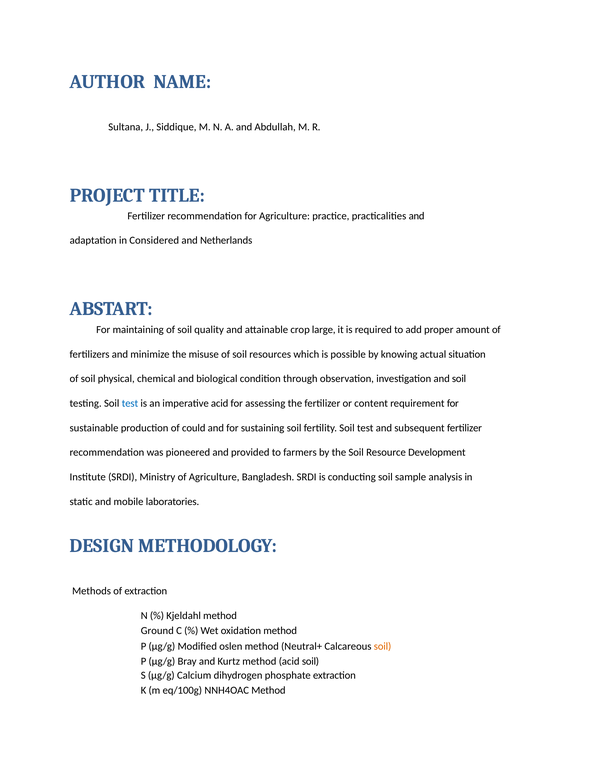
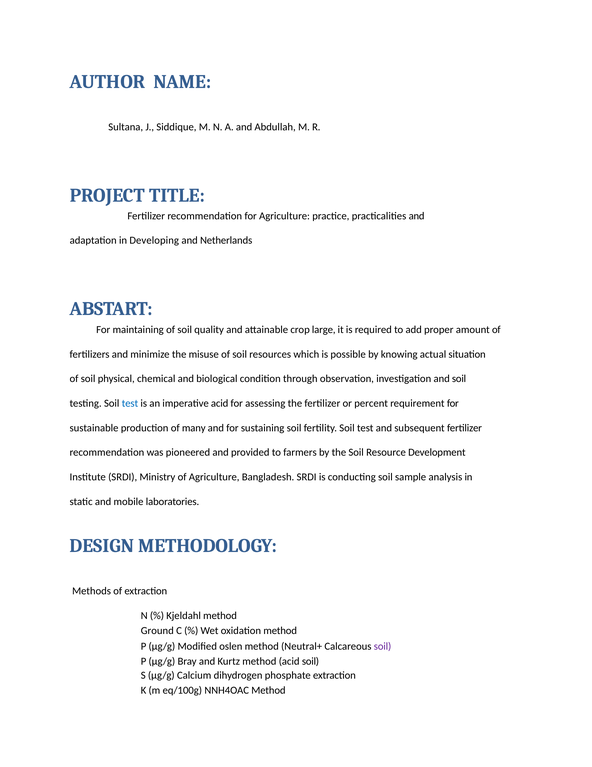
Considered: Considered -> Developing (154, 240)
content: content -> percent (371, 403)
could: could -> many (194, 427)
soil colour: orange -> purple (383, 646)
